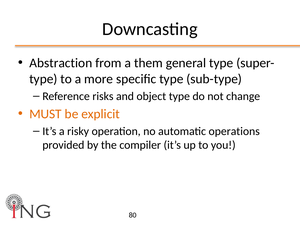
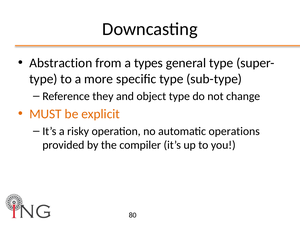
them: them -> types (148, 63)
risks: risks -> they (103, 96)
